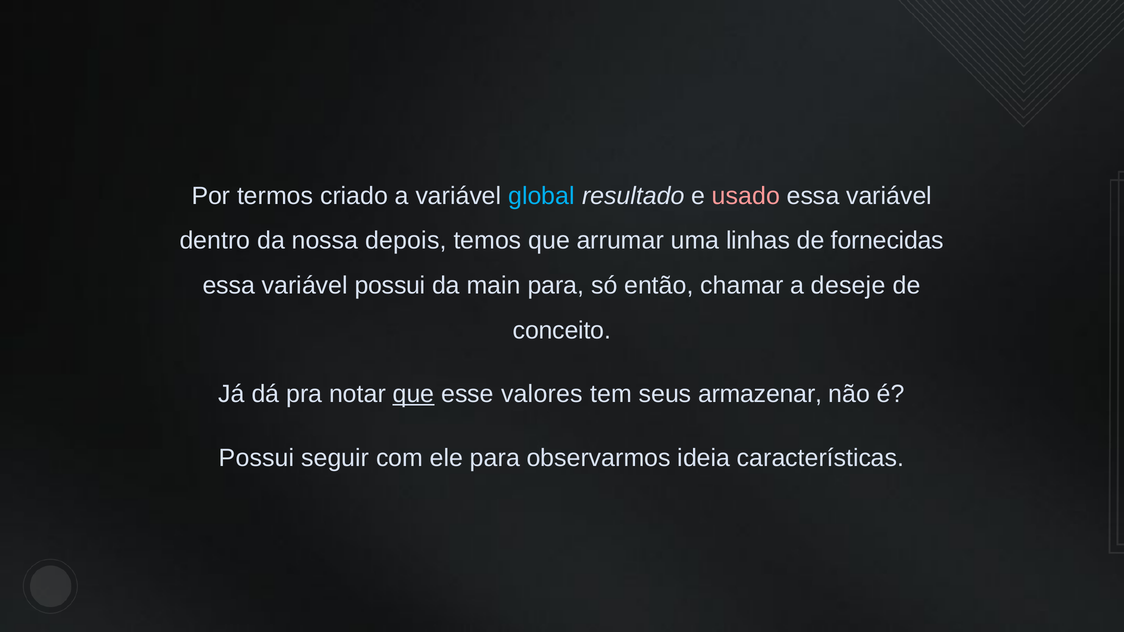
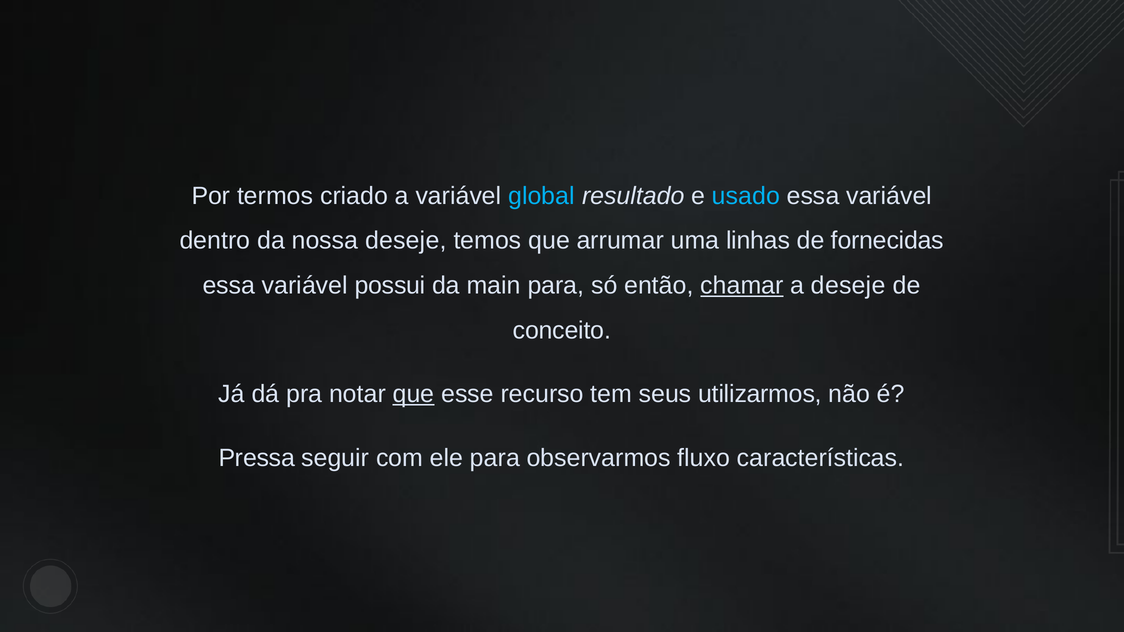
usado colour: pink -> light blue (746, 196)
nossa depois: depois -> deseje (406, 241)
chamar underline: none -> present (742, 286)
valores: valores -> recurso (542, 394)
armazenar: armazenar -> utilizarmos (760, 394)
Possui: Possui -> Pressa (257, 458)
ideia: ideia -> fluxo (704, 458)
